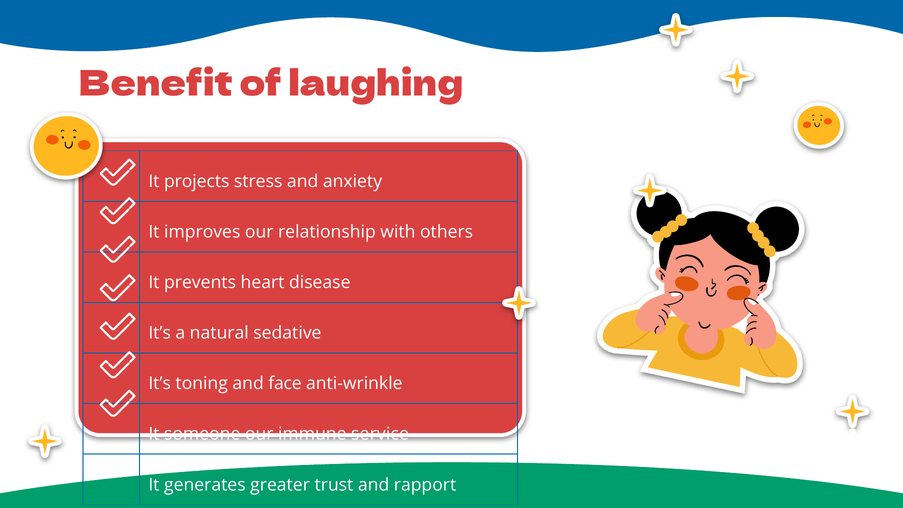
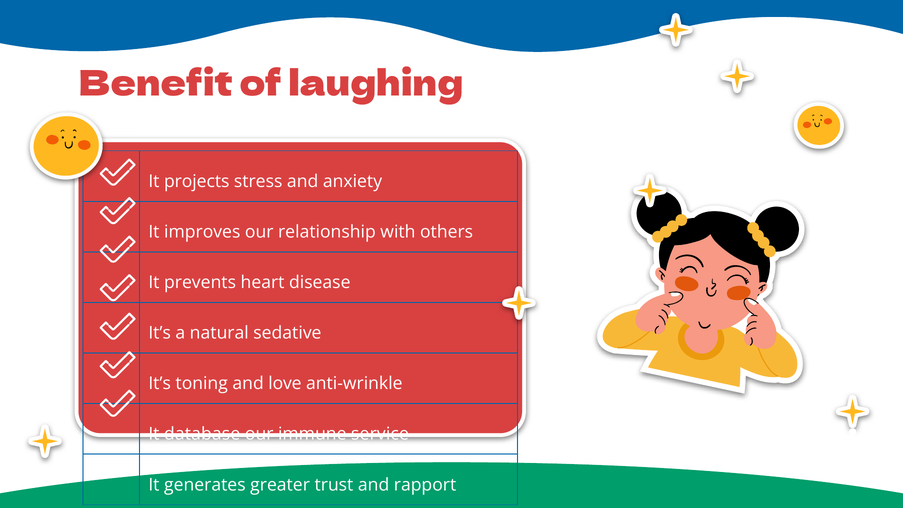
face: face -> love (285, 384)
someone: someone -> database (202, 434)
